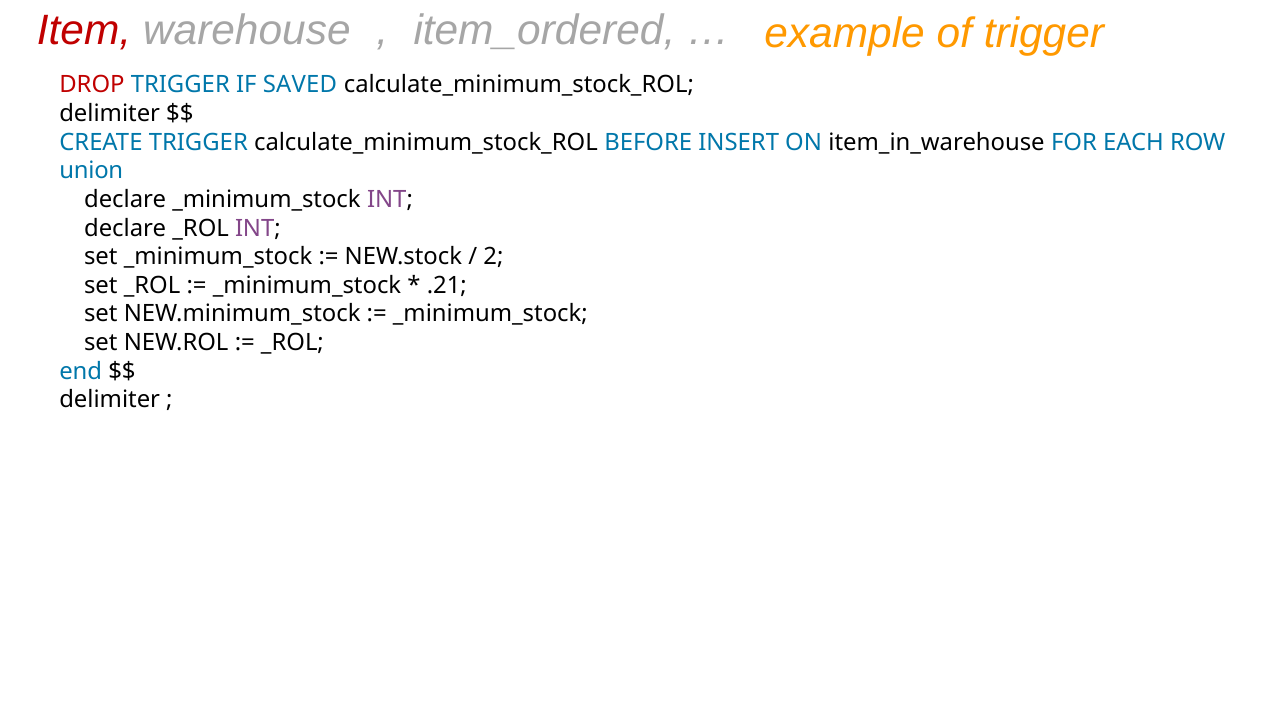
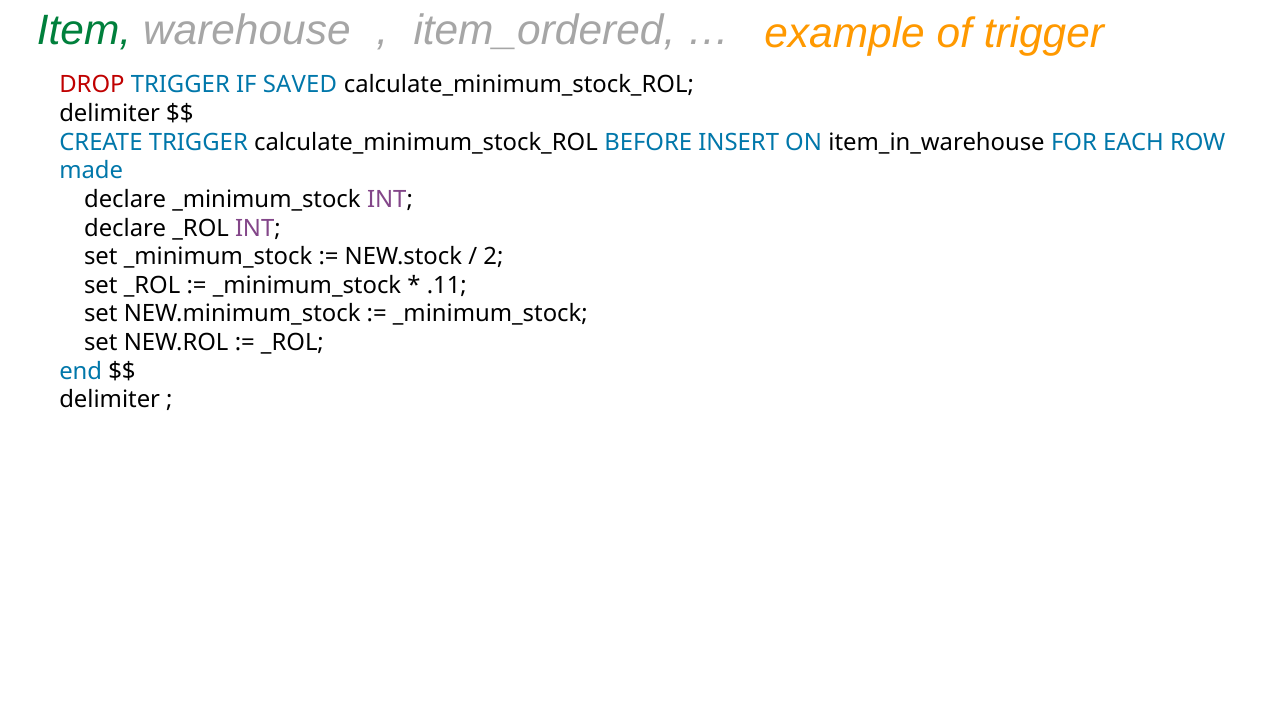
Item colour: red -> green (84, 30)
union: union -> made (91, 171)
.21: .21 -> .11 (447, 285)
